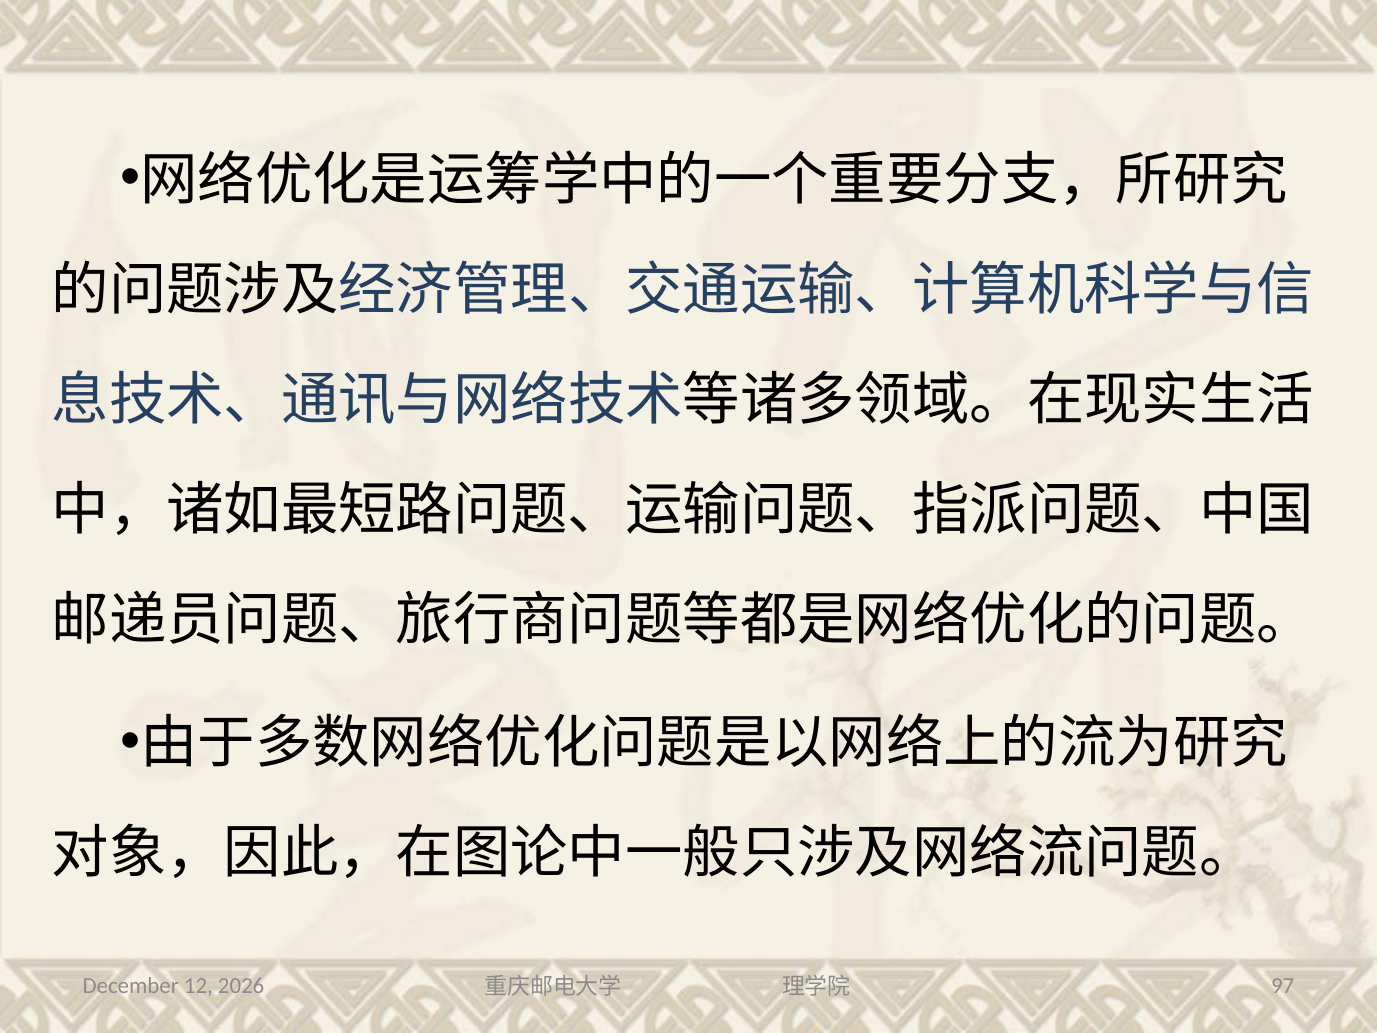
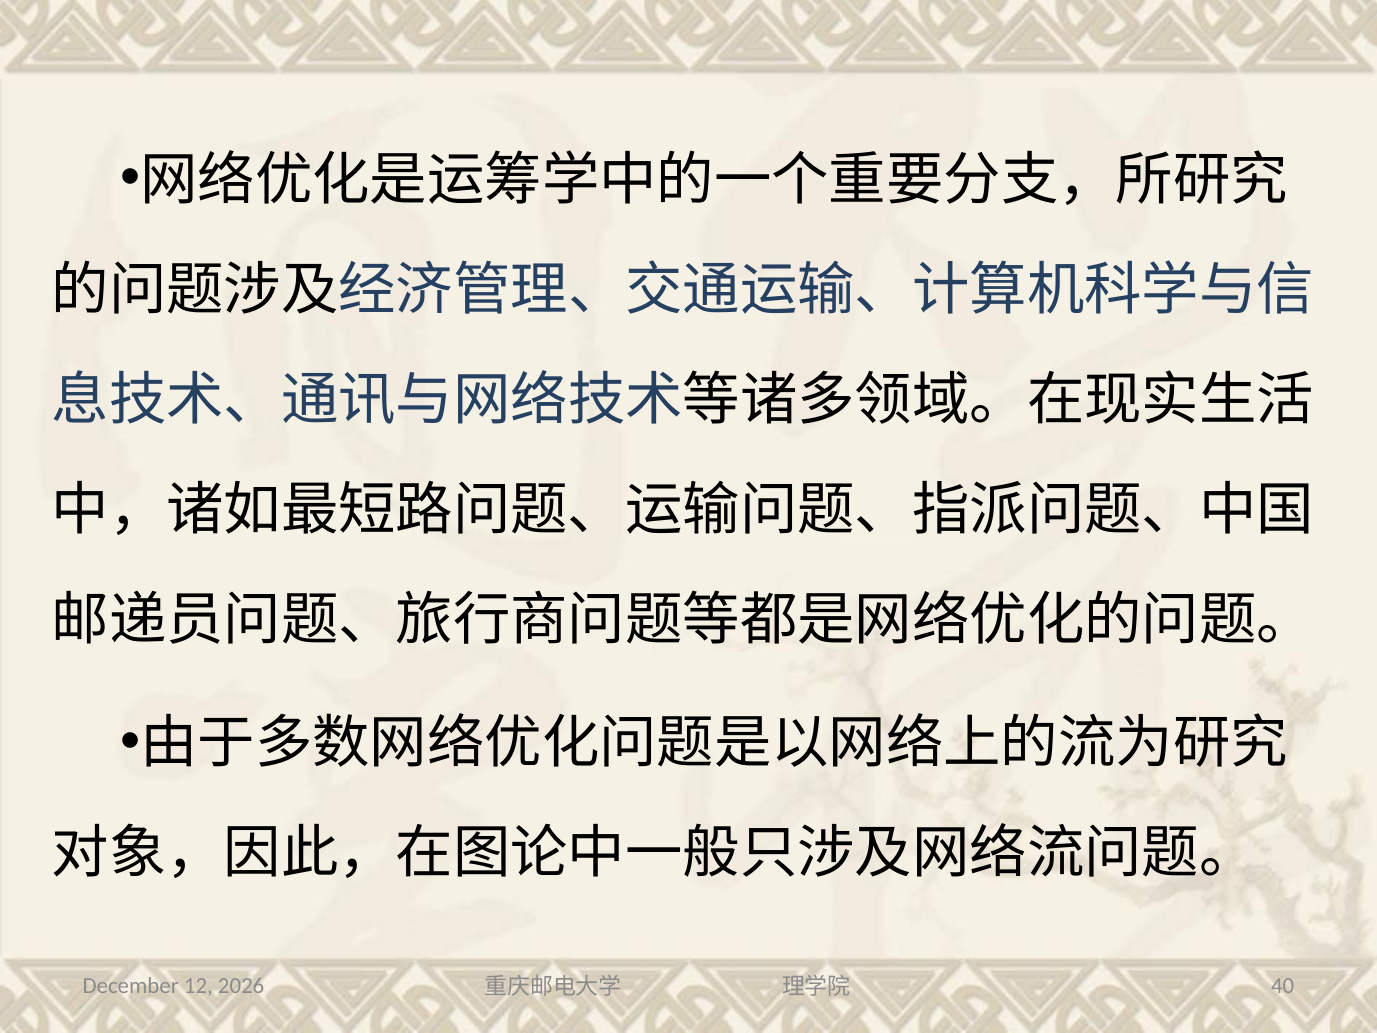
97: 97 -> 40 (1283, 986)
